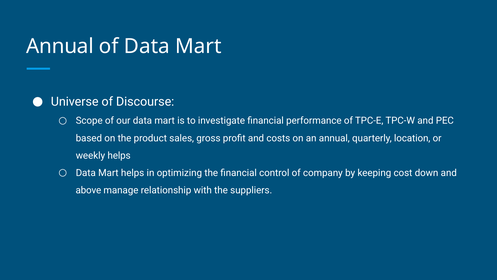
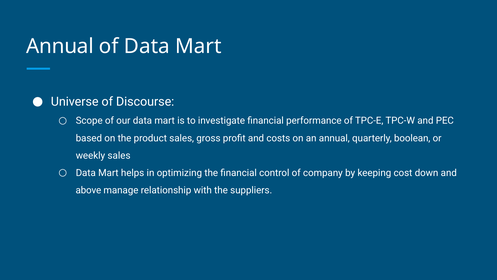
location: location -> boolean (412, 138)
weekly helps: helps -> sales (119, 155)
